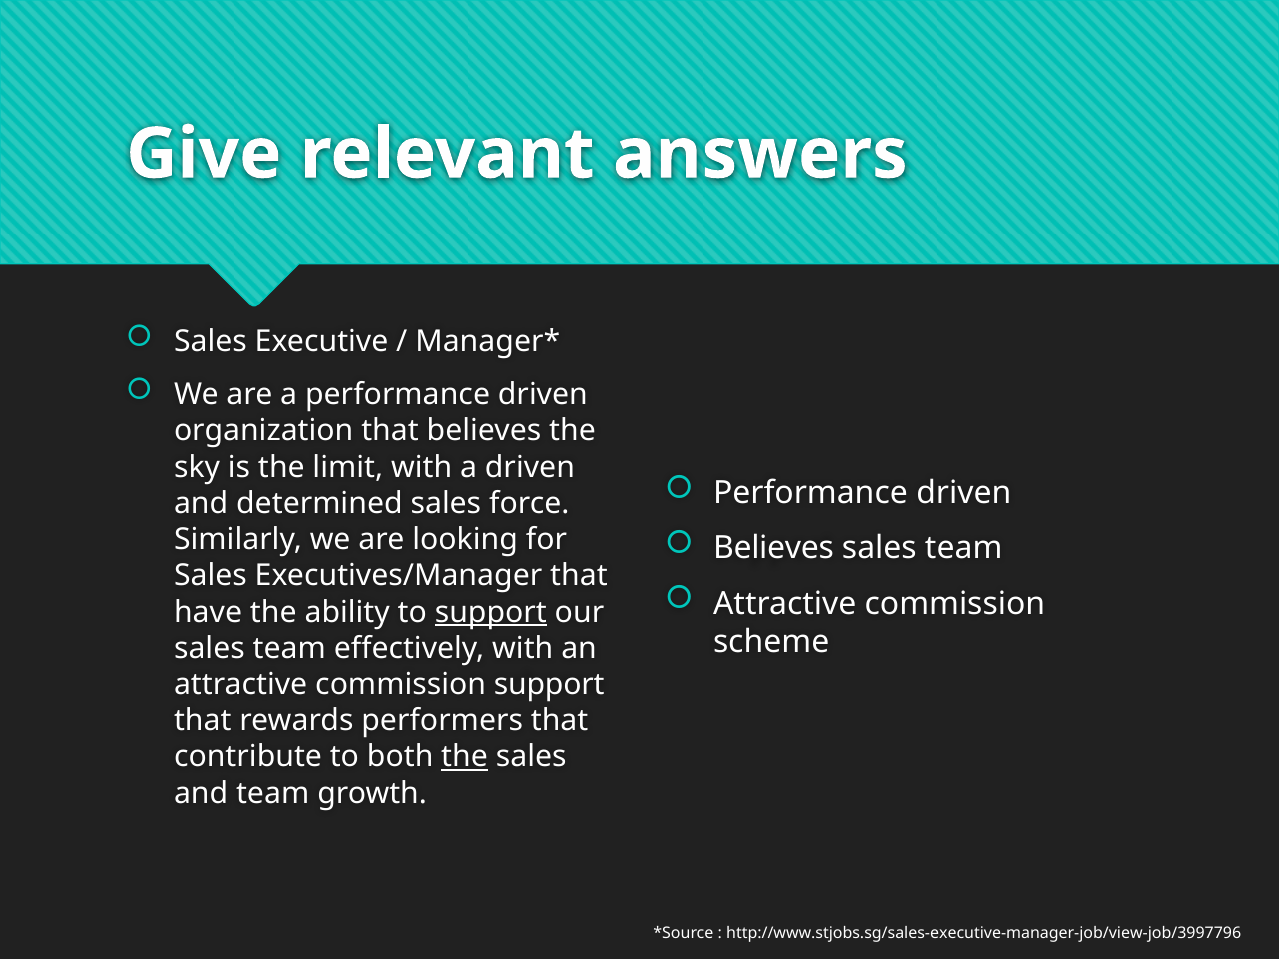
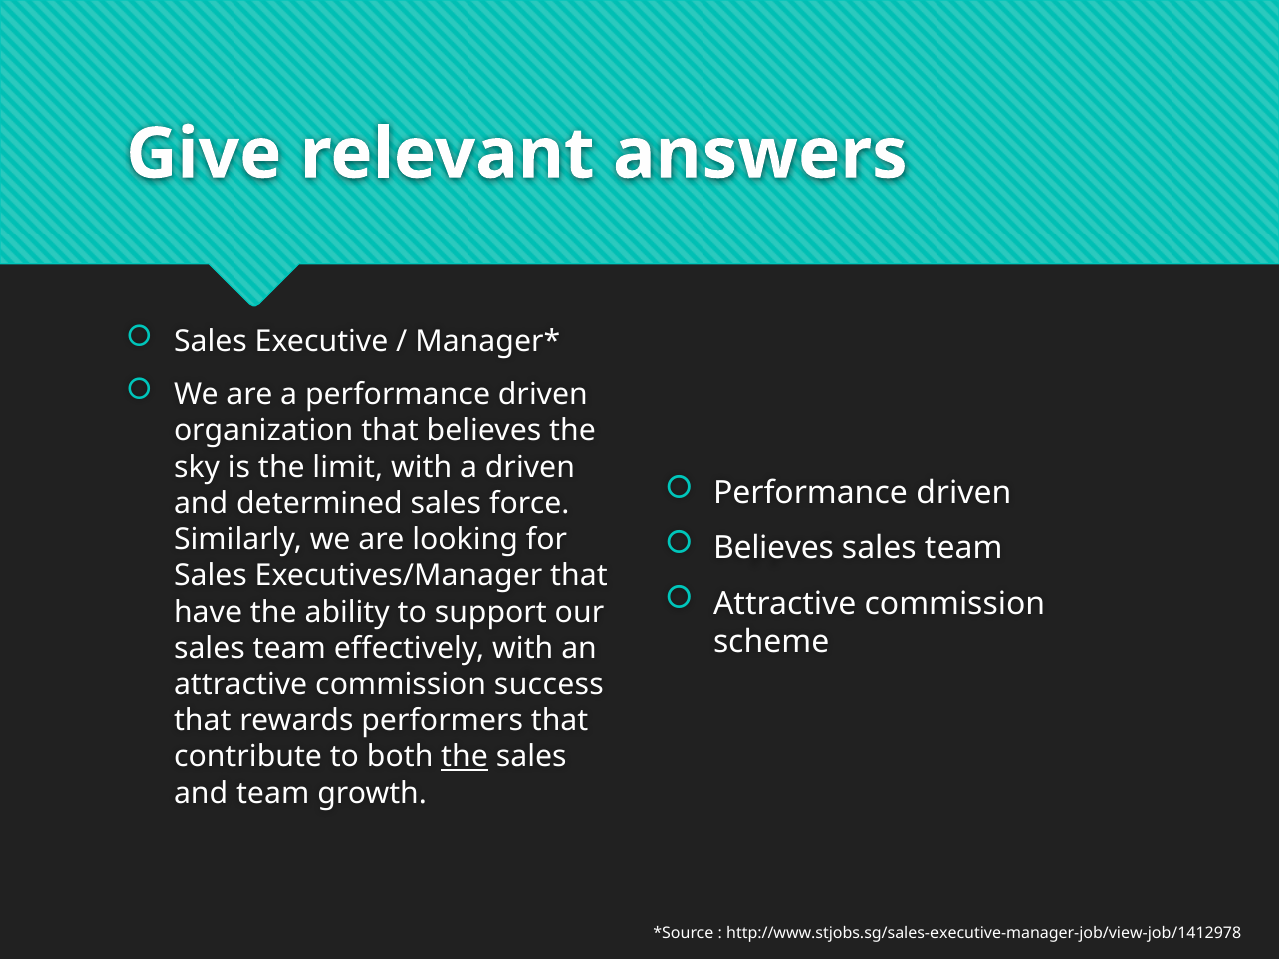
support underline: present -> none (491, 612)
commission support: support -> success (549, 685)
http://www.stjobs.sg/sales-executive-manager-job/view-job/3997796: http://www.stjobs.sg/sales-executive-manager-job/view-job/3997796 -> http://www.stjobs.sg/sales-executive-manager-job/view-job/1412978 (984, 933)
